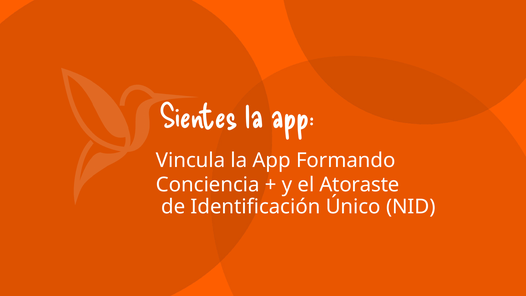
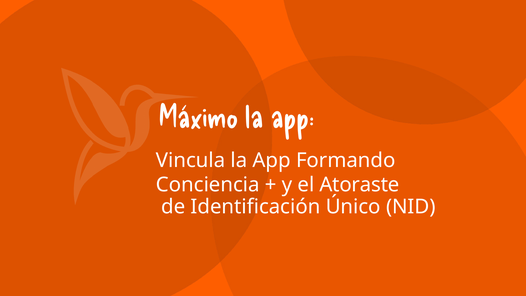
Sientes: Sientes -> Máximo (199, 117)
